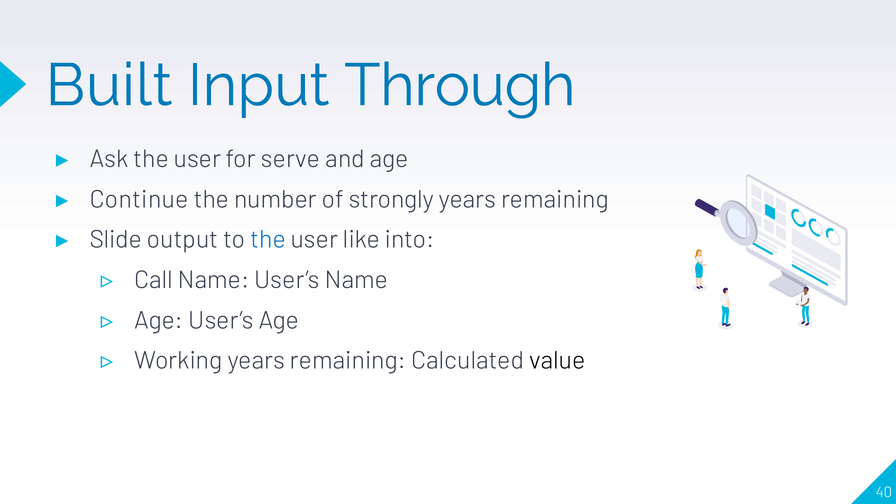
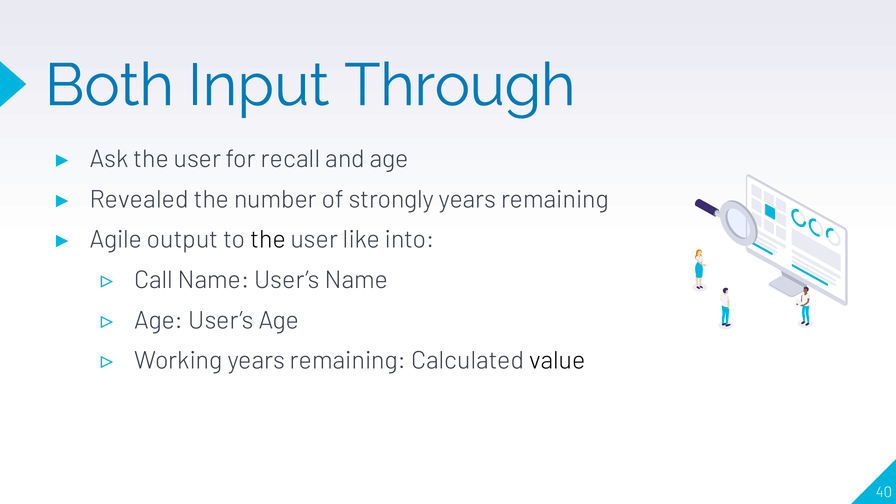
Built: Built -> Both (109, 85)
serve: serve -> recall (290, 159)
Continue: Continue -> Revealed (139, 199)
Slide: Slide -> Agile (116, 240)
the colour: blue -> black (268, 240)
